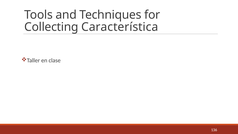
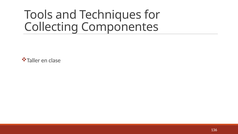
Característica: Característica -> Componentes (120, 27)
